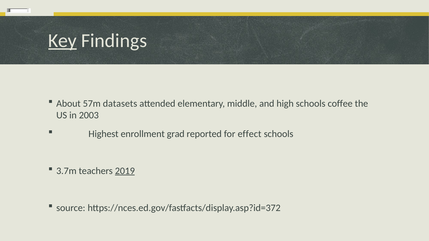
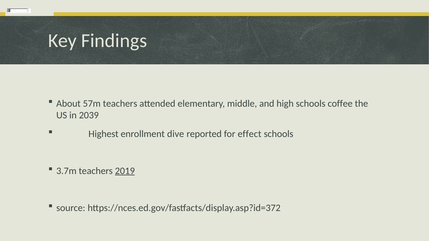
Key underline: present -> none (63, 41)
57m datasets: datasets -> teachers (120, 104)
2003: 2003 -> 2039 (89, 116)
grad: grad -> dive (176, 134)
